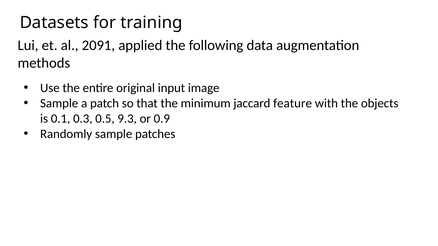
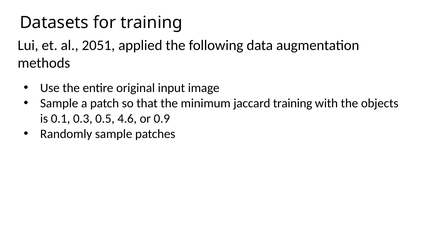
2091: 2091 -> 2051 (98, 46)
jaccard feature: feature -> training (293, 104)
9.3: 9.3 -> 4.6 (127, 119)
